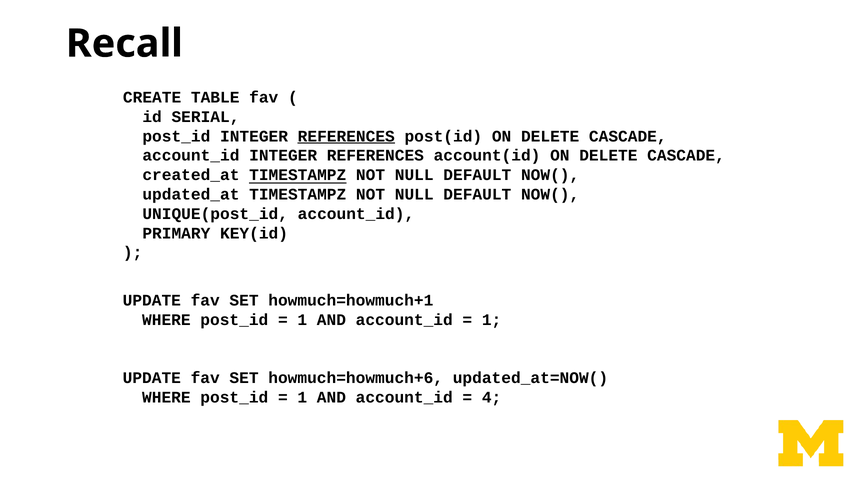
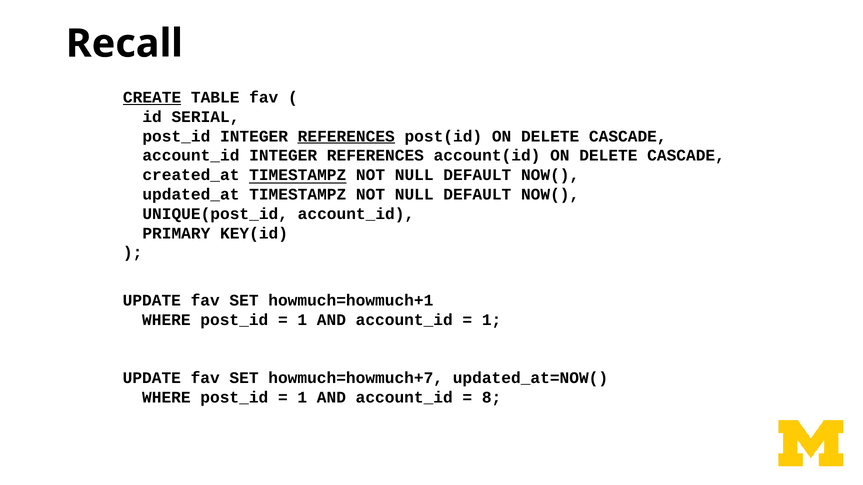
CREATE underline: none -> present (152, 97)
howmuch=howmuch+6: howmuch=howmuch+6 -> howmuch=howmuch+7 (356, 378)
4: 4 -> 8 (492, 398)
